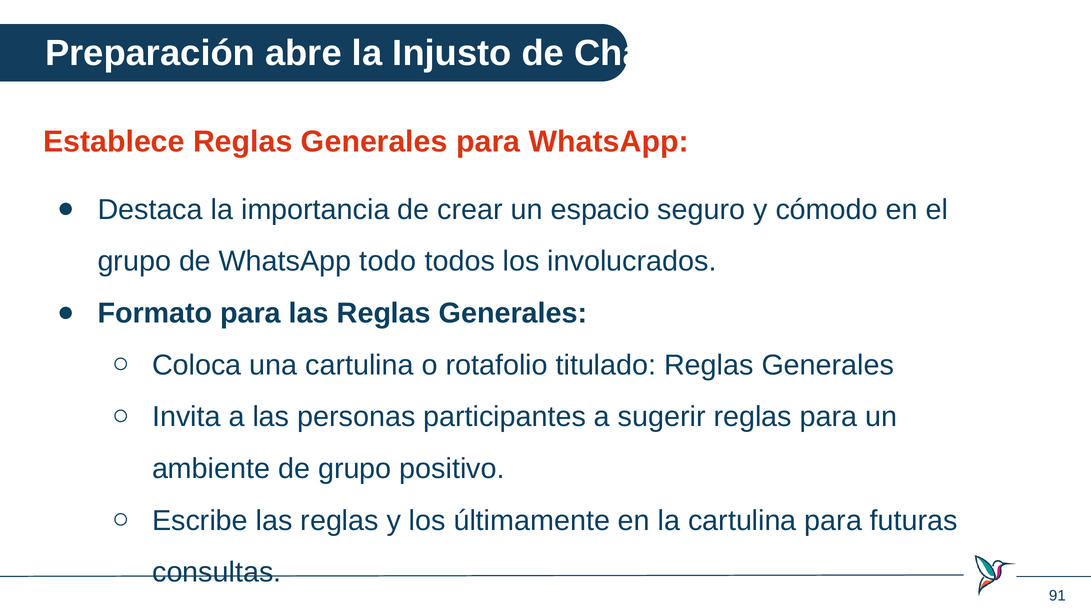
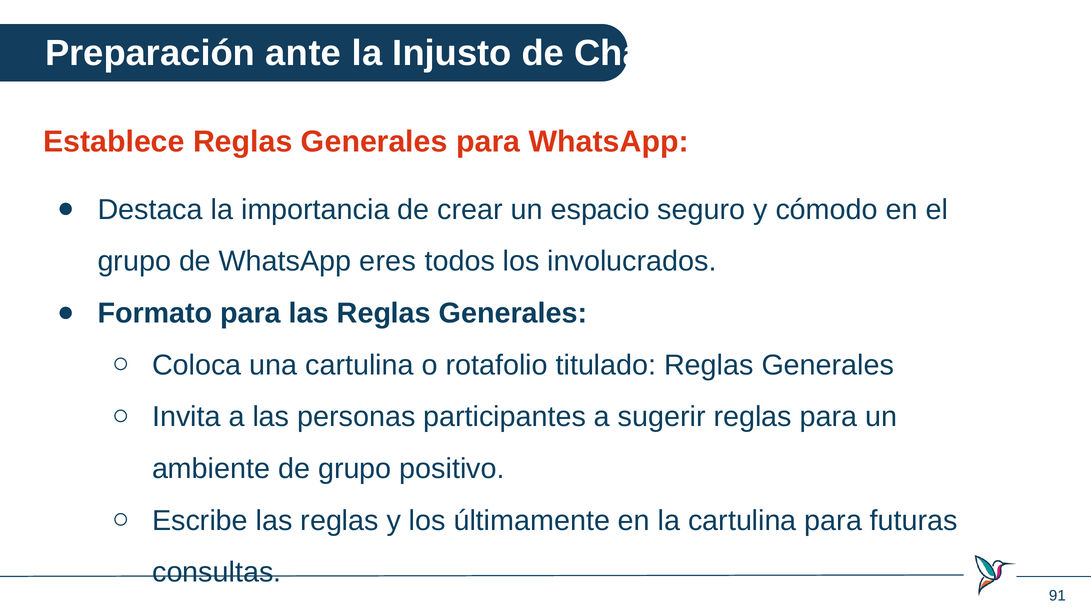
abre: abre -> ante (303, 53)
todo: todo -> eres (388, 261)
